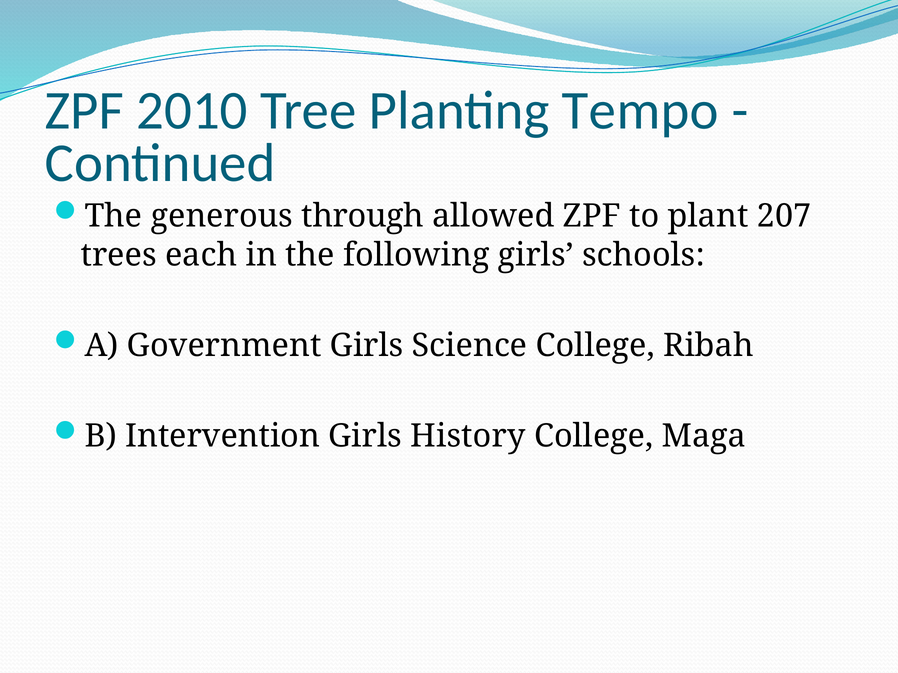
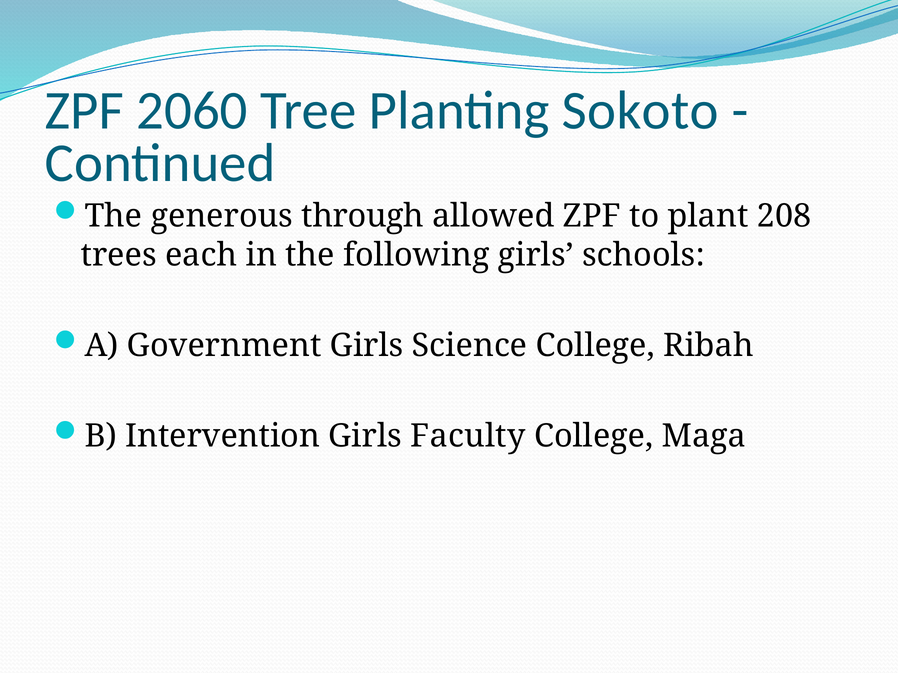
2010: 2010 -> 2060 (192, 111)
Tempo: Tempo -> Sokoto (640, 111)
207: 207 -> 208 (784, 216)
History: History -> Faculty (468, 437)
